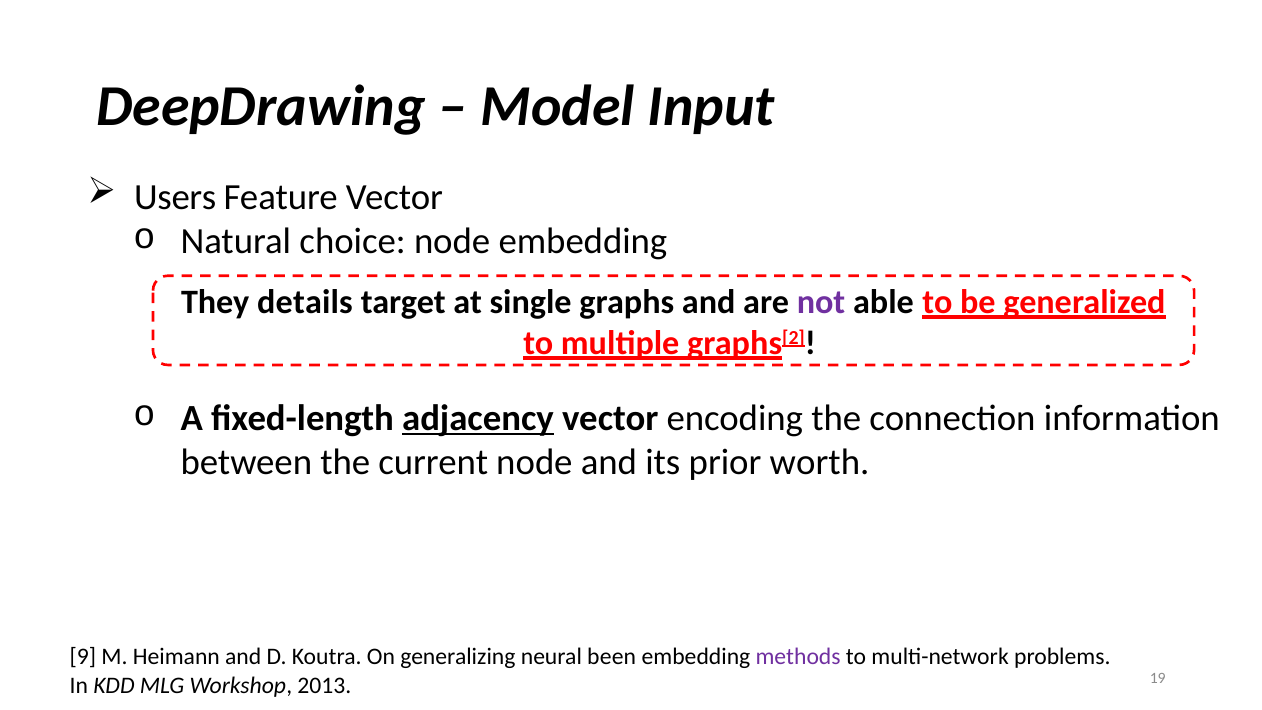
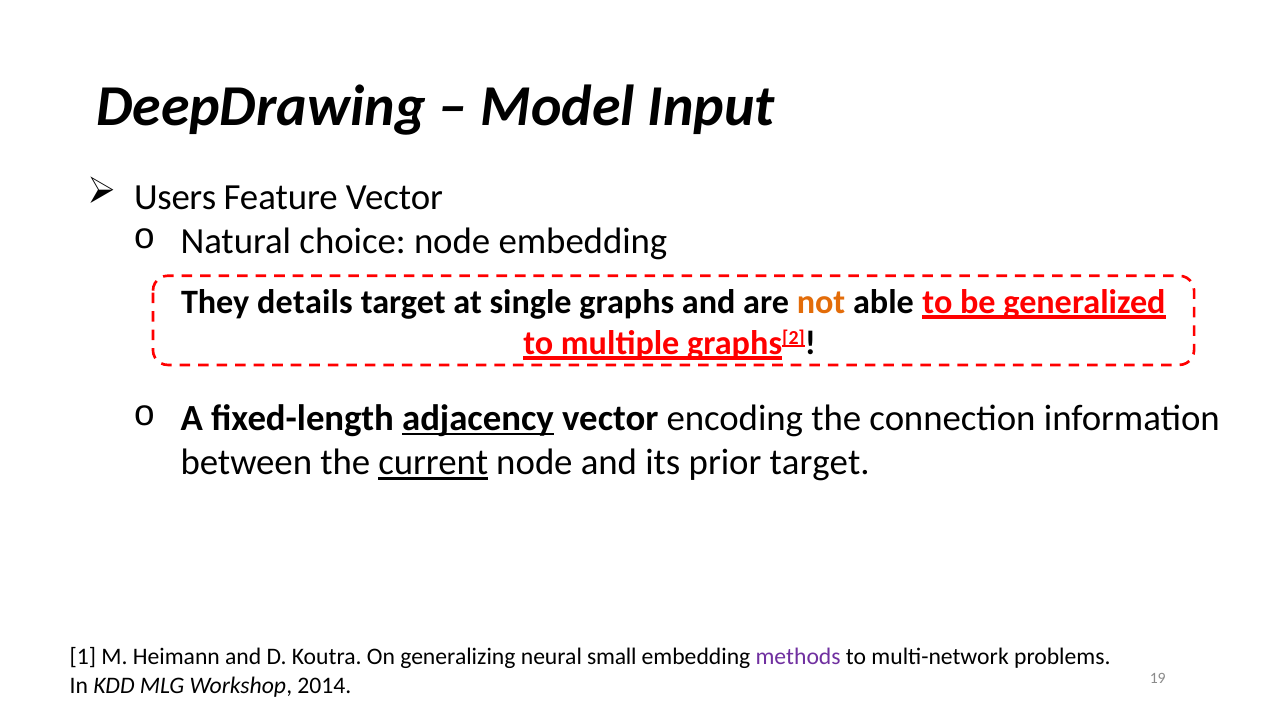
not colour: purple -> orange (821, 302)
current underline: none -> present (433, 463)
prior worth: worth -> target (820, 463)
9: 9 -> 1 (83, 657)
been: been -> small (612, 657)
2013: 2013 -> 2014 (324, 685)
